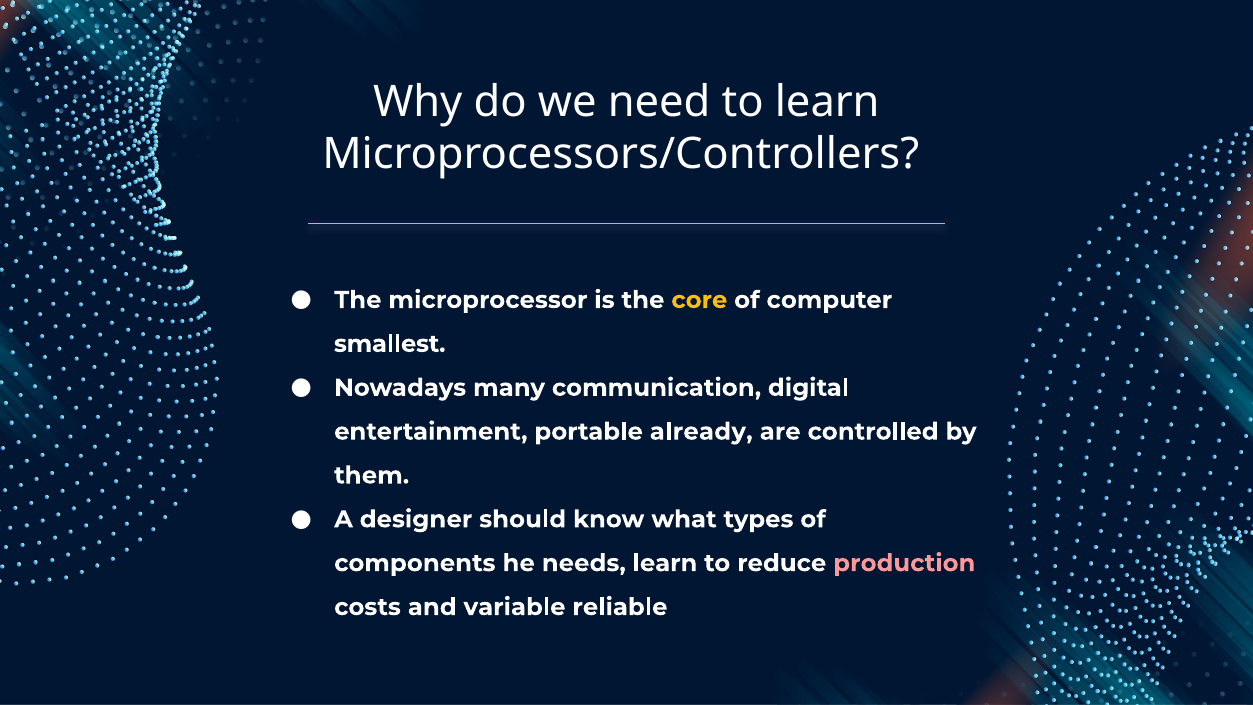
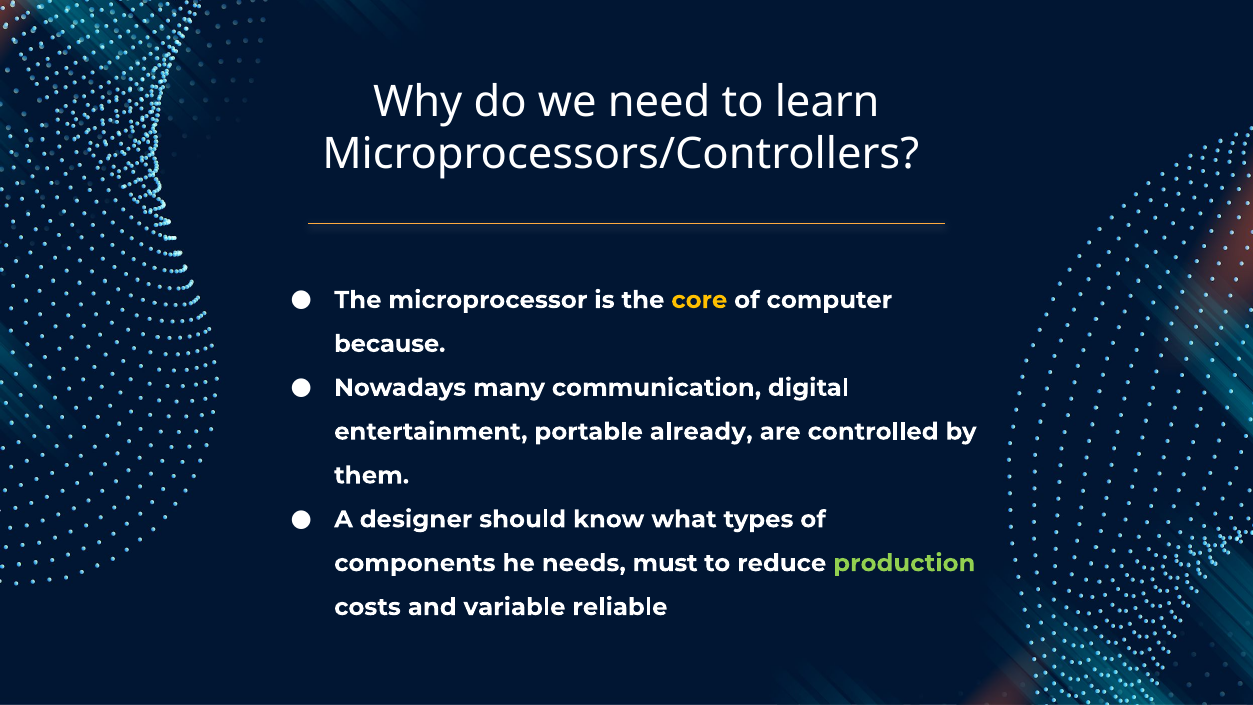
smallest: smallest -> because (390, 344)
needs learn: learn -> must (665, 563)
production colour: pink -> light green (904, 563)
